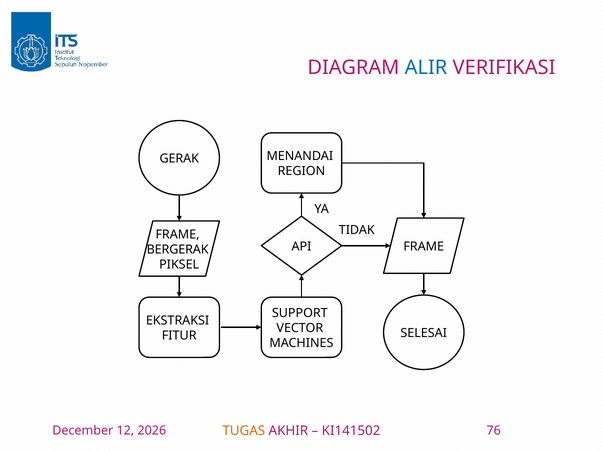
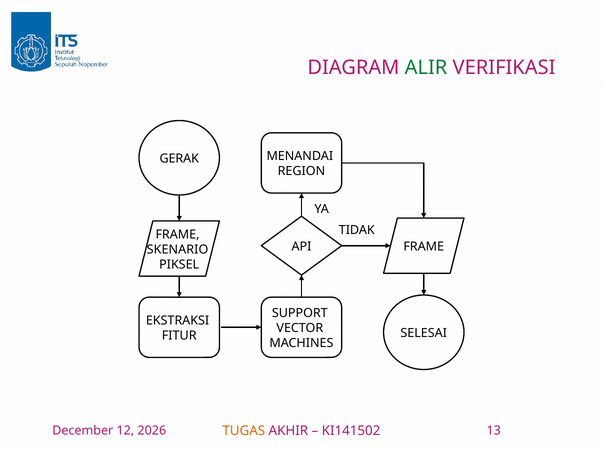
ALIR colour: blue -> green (426, 68)
BERGERAK: BERGERAK -> SKENARIO (178, 250)
76: 76 -> 13 (494, 431)
